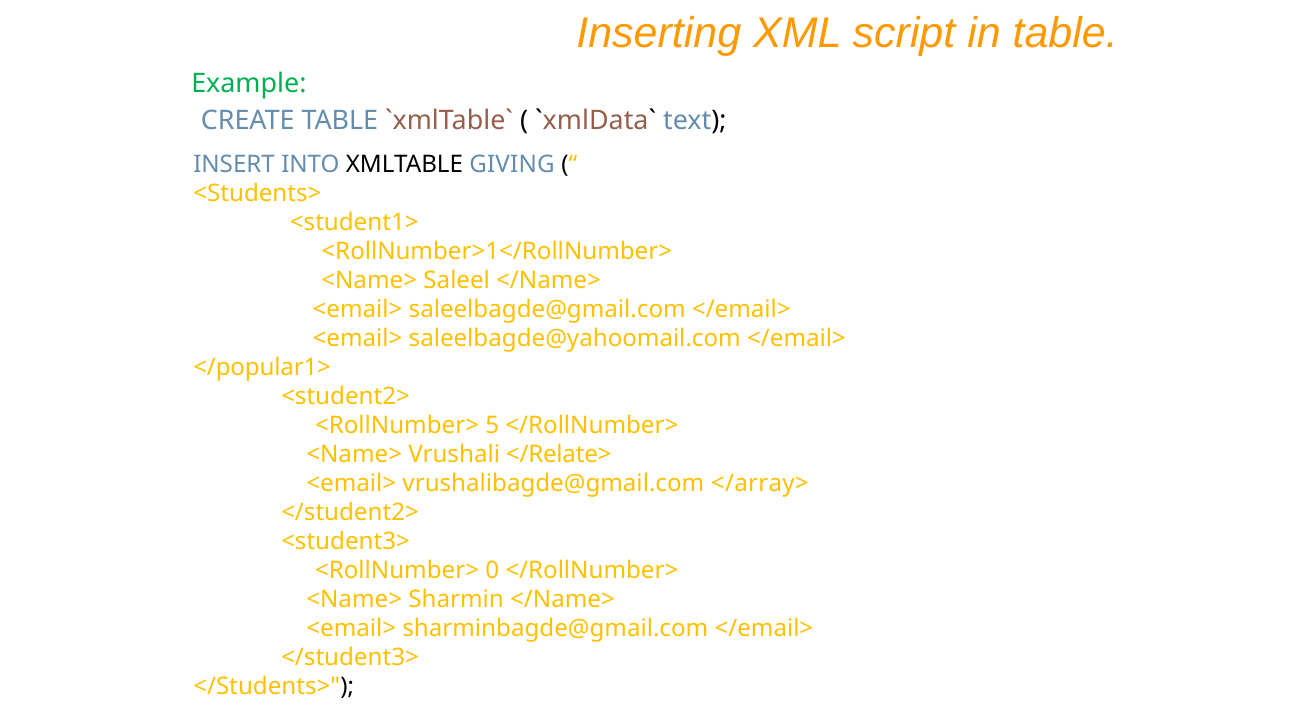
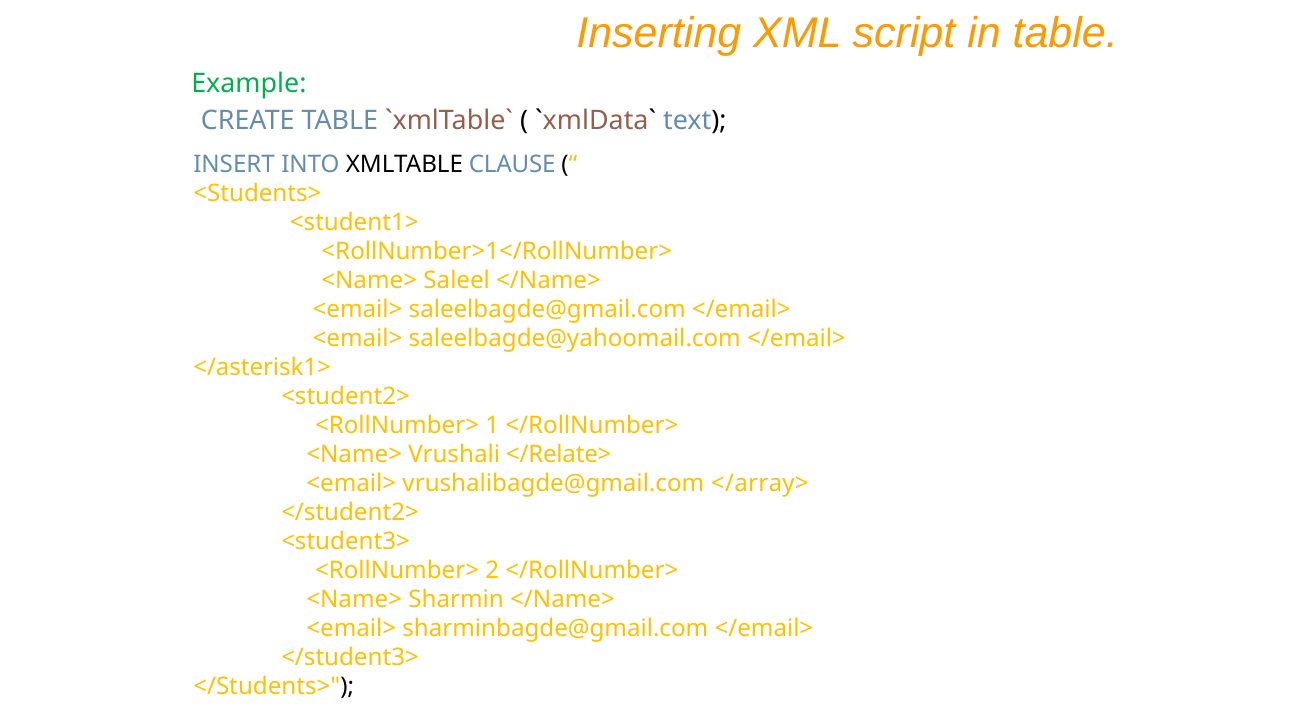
GIVING: GIVING -> CLAUSE (512, 164)
</popular1>: </popular1> -> </asterisk1> (262, 367)
5: 5 -> 1 (492, 425)
0: 0 -> 2 (492, 570)
